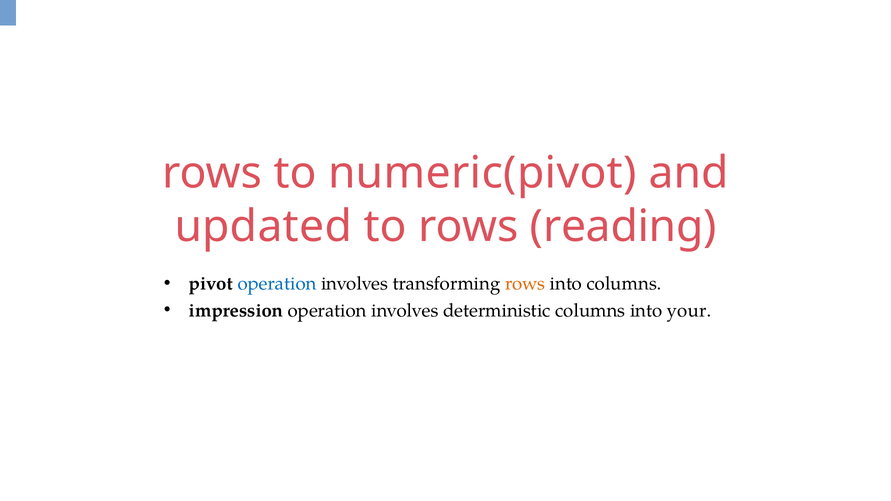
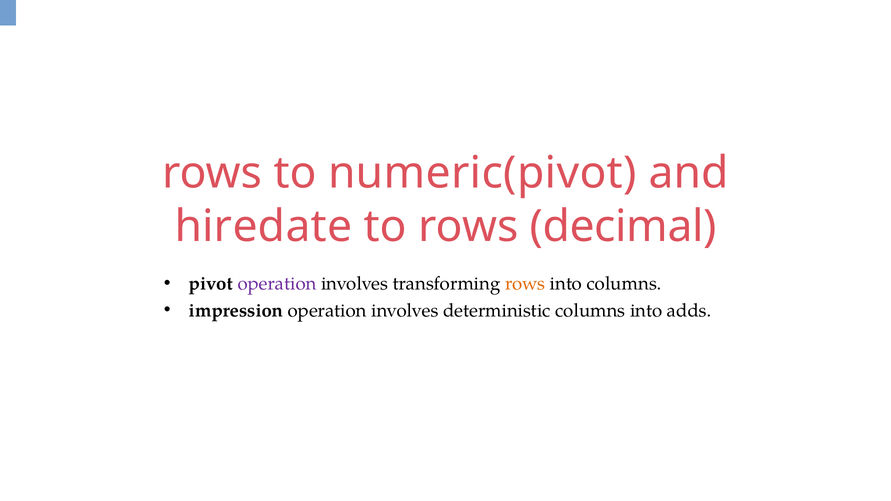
updated: updated -> hiredate (263, 227)
reading: reading -> decimal (623, 227)
operation colour: blue -> purple (277, 284)
your: your -> adds (689, 310)
